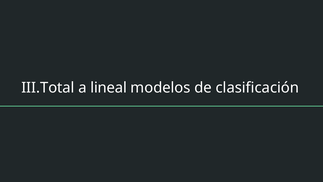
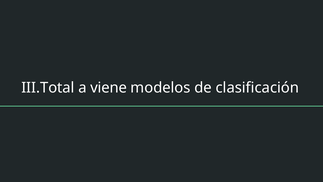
lineal: lineal -> viene (109, 88)
